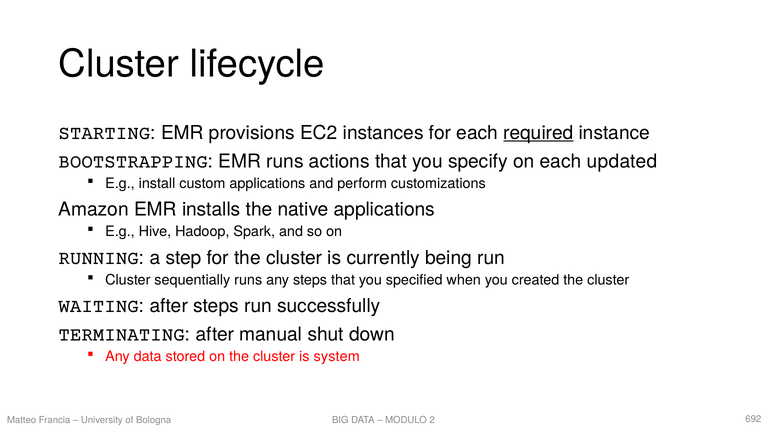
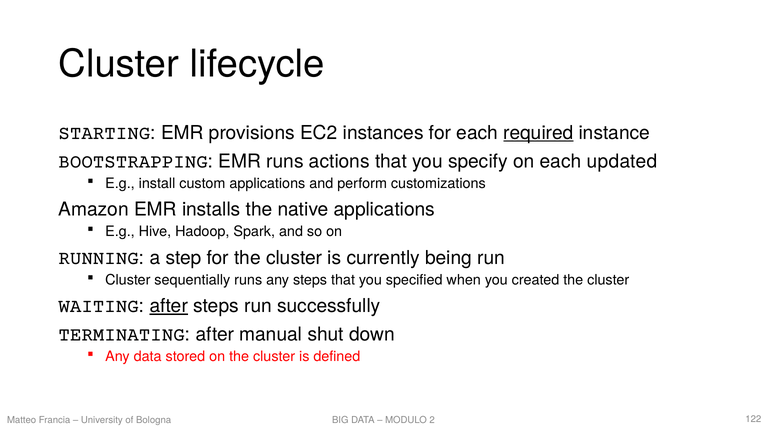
after underline: none -> present (169, 306)
system: system -> defined (337, 357)
692: 692 -> 122 (753, 420)
